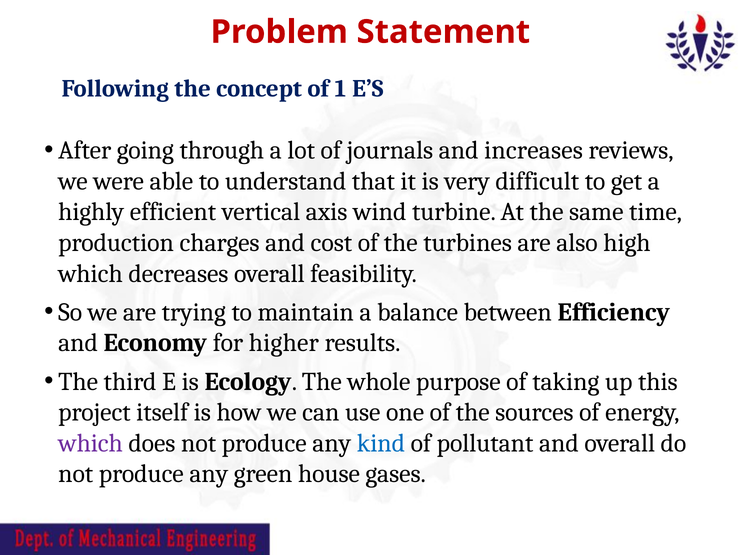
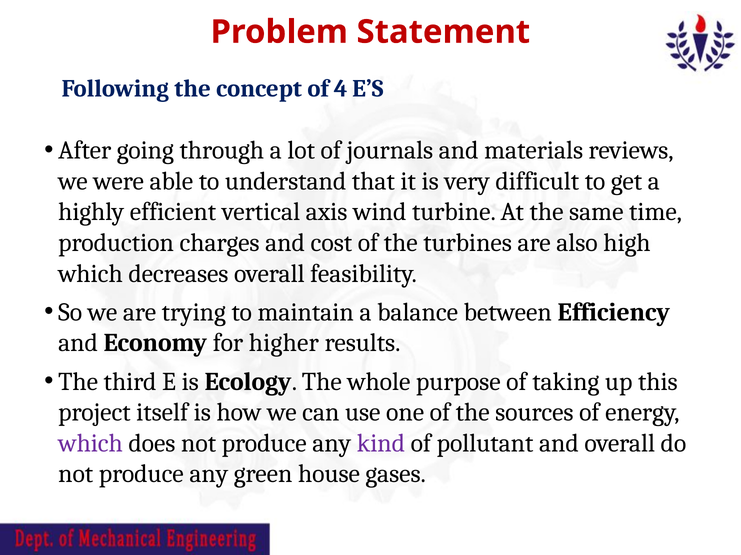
1: 1 -> 4 (341, 89)
increases: increases -> materials (534, 151)
kind colour: blue -> purple (381, 444)
